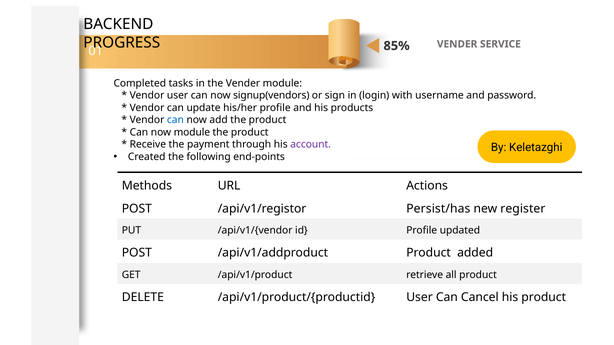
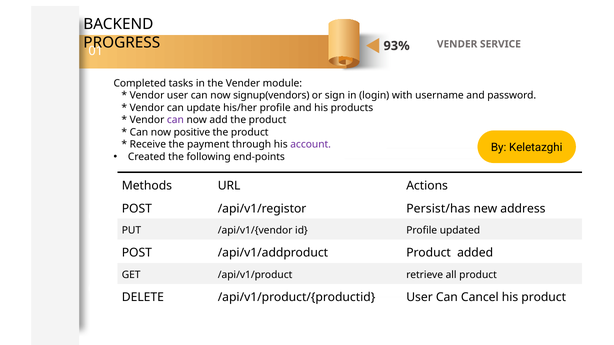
85%: 85% -> 93% (397, 46)
can colour: blue -> purple (175, 120)
now module: module -> positive (192, 132)
register: register -> address (523, 209)
